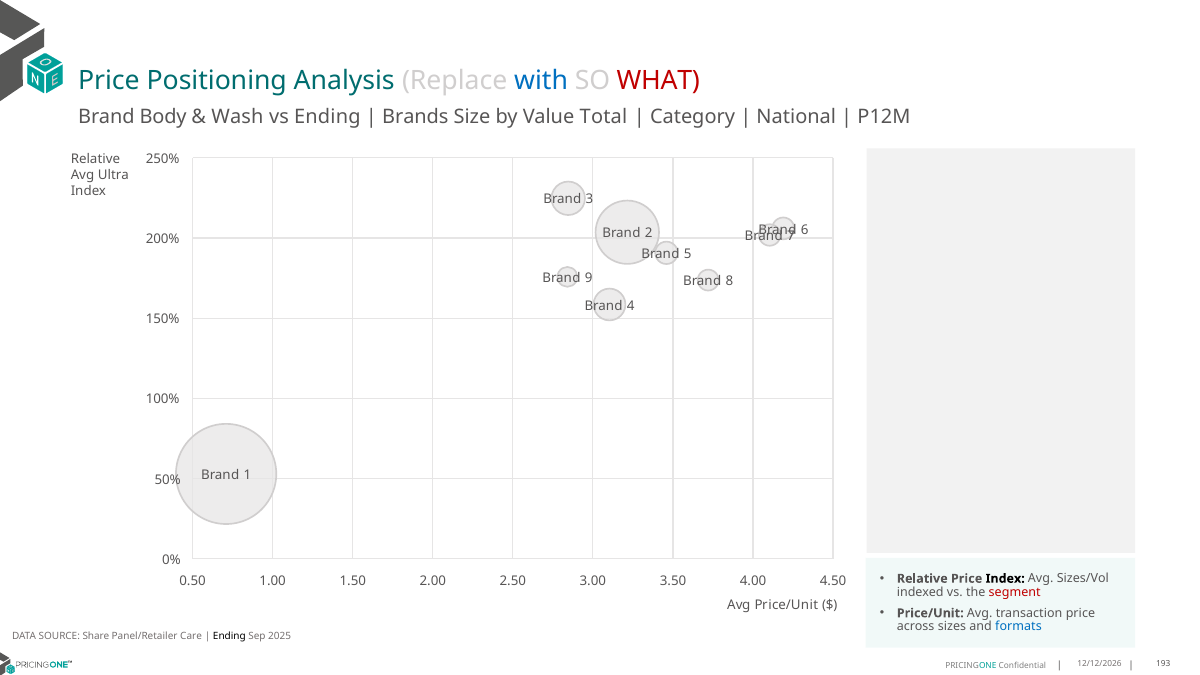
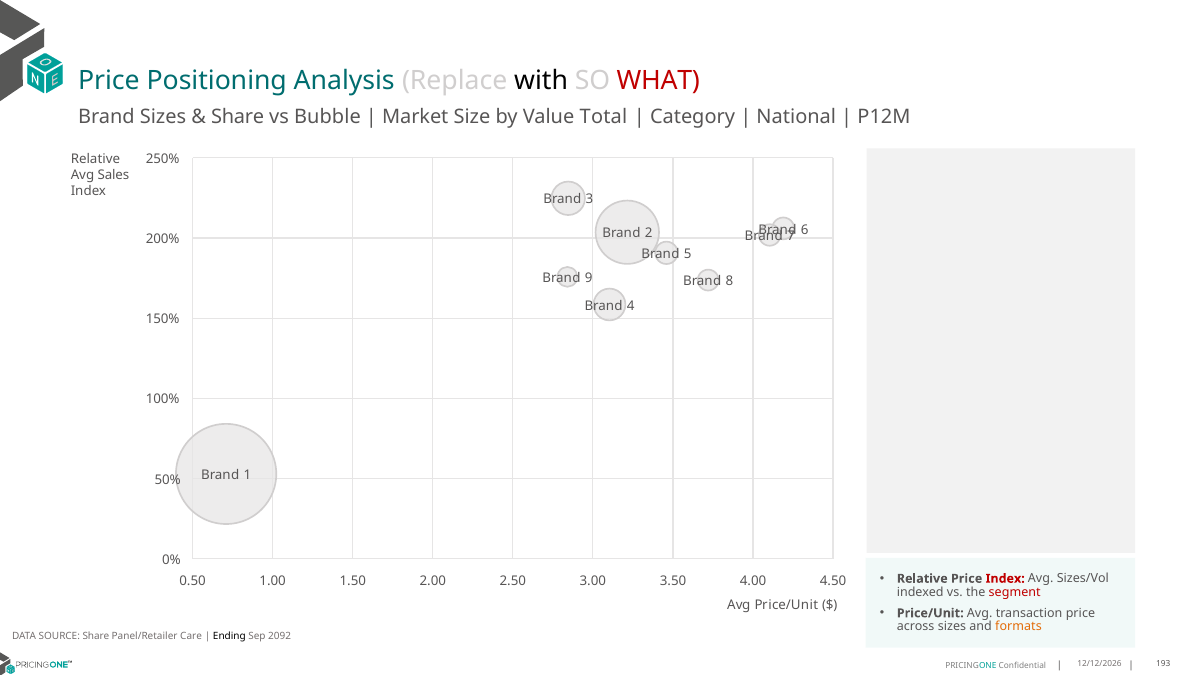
with colour: blue -> black (541, 81)
Brand Body: Body -> Sizes (163, 117)
Wash: Wash -> Share (238, 117)
vs Ending: Ending -> Bubble (327, 117)
Brands: Brands -> Market (415, 117)
Ultra: Ultra -> Sales (113, 175)
Index colour: black -> red (1005, 579)
formats colour: blue -> orange (1019, 627)
2025: 2025 -> 2092 (280, 636)
